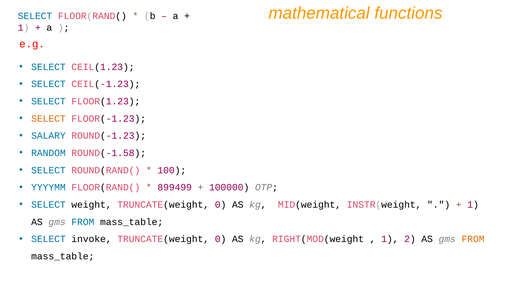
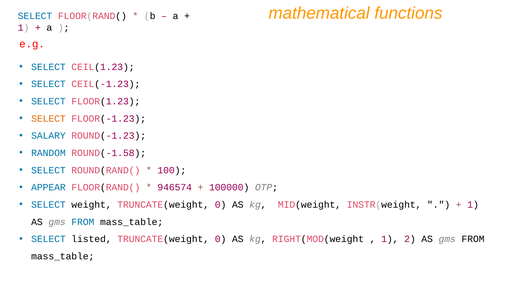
YYYYMM: YYYYMM -> APPEAR (48, 187)
899499: 899499 -> 946574 (175, 187)
invoke: invoke -> listed (91, 239)
FROM colour: orange -> black (473, 239)
